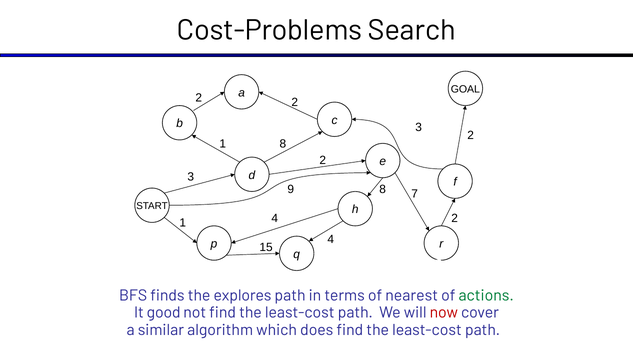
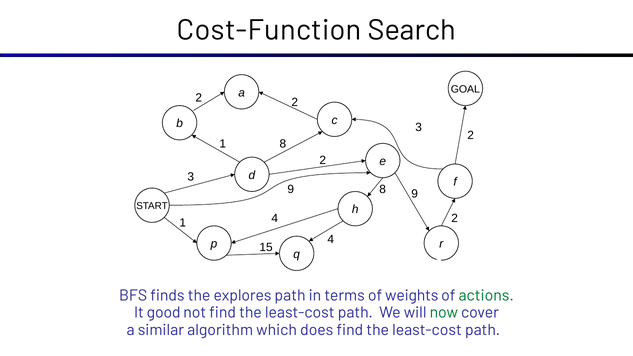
Cost-Problems: Cost-Problems -> Cost-Function (269, 30)
9 7: 7 -> 9 (415, 194)
nearest: nearest -> weights (412, 296)
now colour: red -> green (444, 313)
